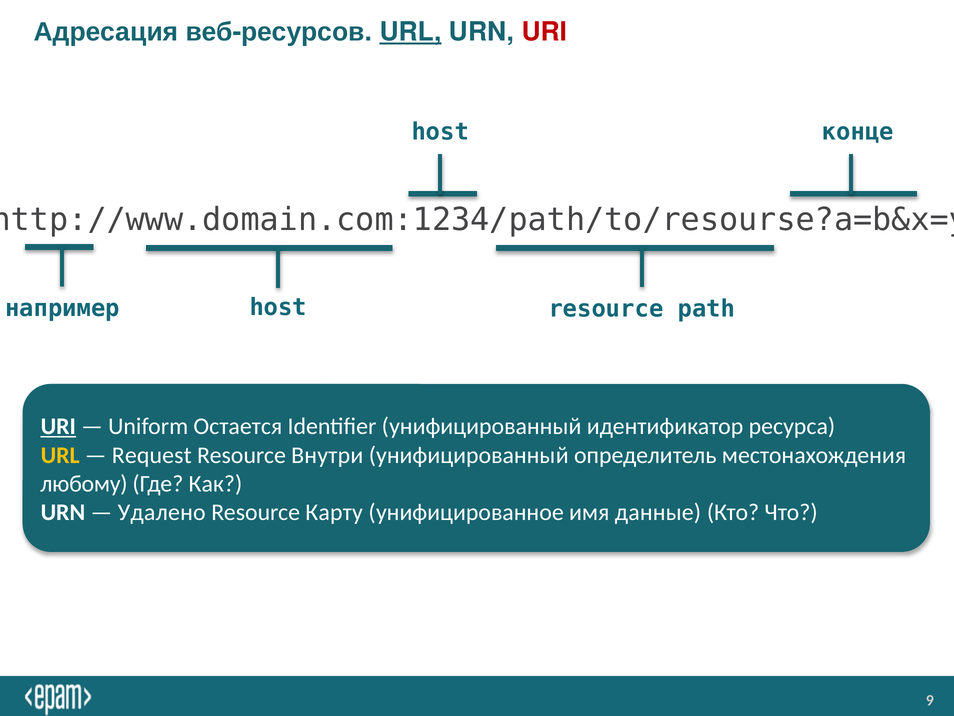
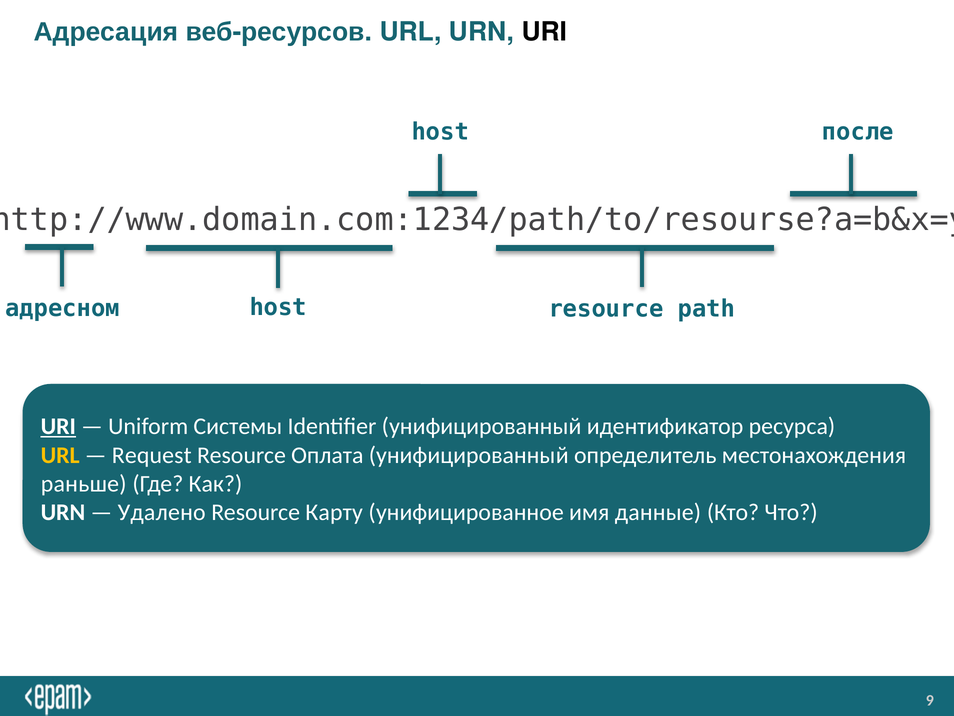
URL underline: present -> none (411, 32)
URI colour: red -> black (545, 32)
конце: конце -> после (858, 132)
например: например -> адресном (62, 308)
Остается: Остается -> Системы (238, 426)
Внутри: Внутри -> Оплата (327, 455)
любому: любому -> раньше (84, 484)
